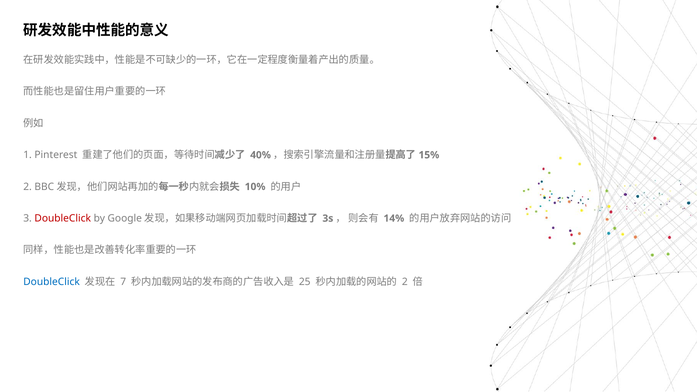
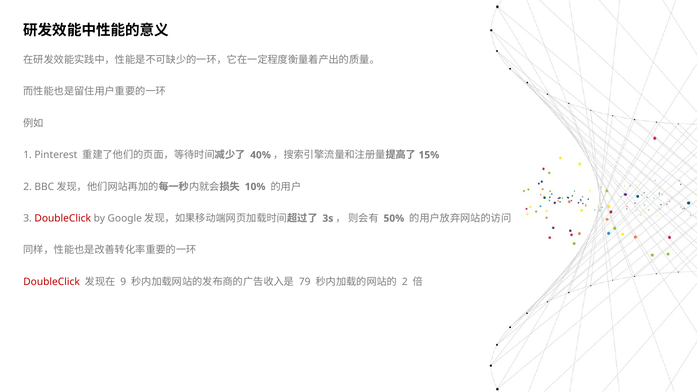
14%: 14% -> 50% (394, 218)
DoubleClick colour: blue -> red (52, 282)
7: 7 -> 9 (123, 282)
25: 25 -> 79 (305, 282)
